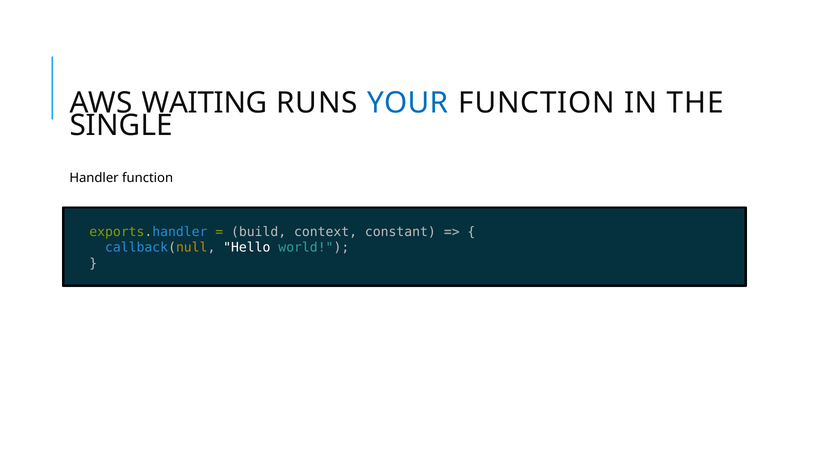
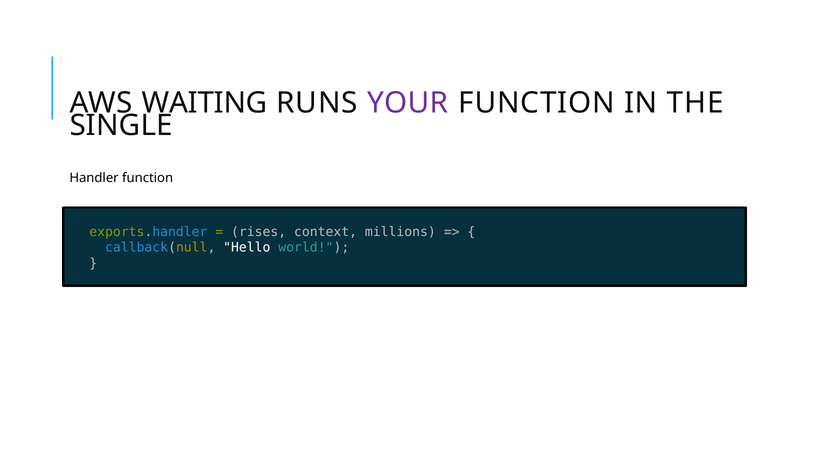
YOUR colour: blue -> purple (408, 103)
build: build -> rises (259, 232)
constant: constant -> millions (400, 232)
